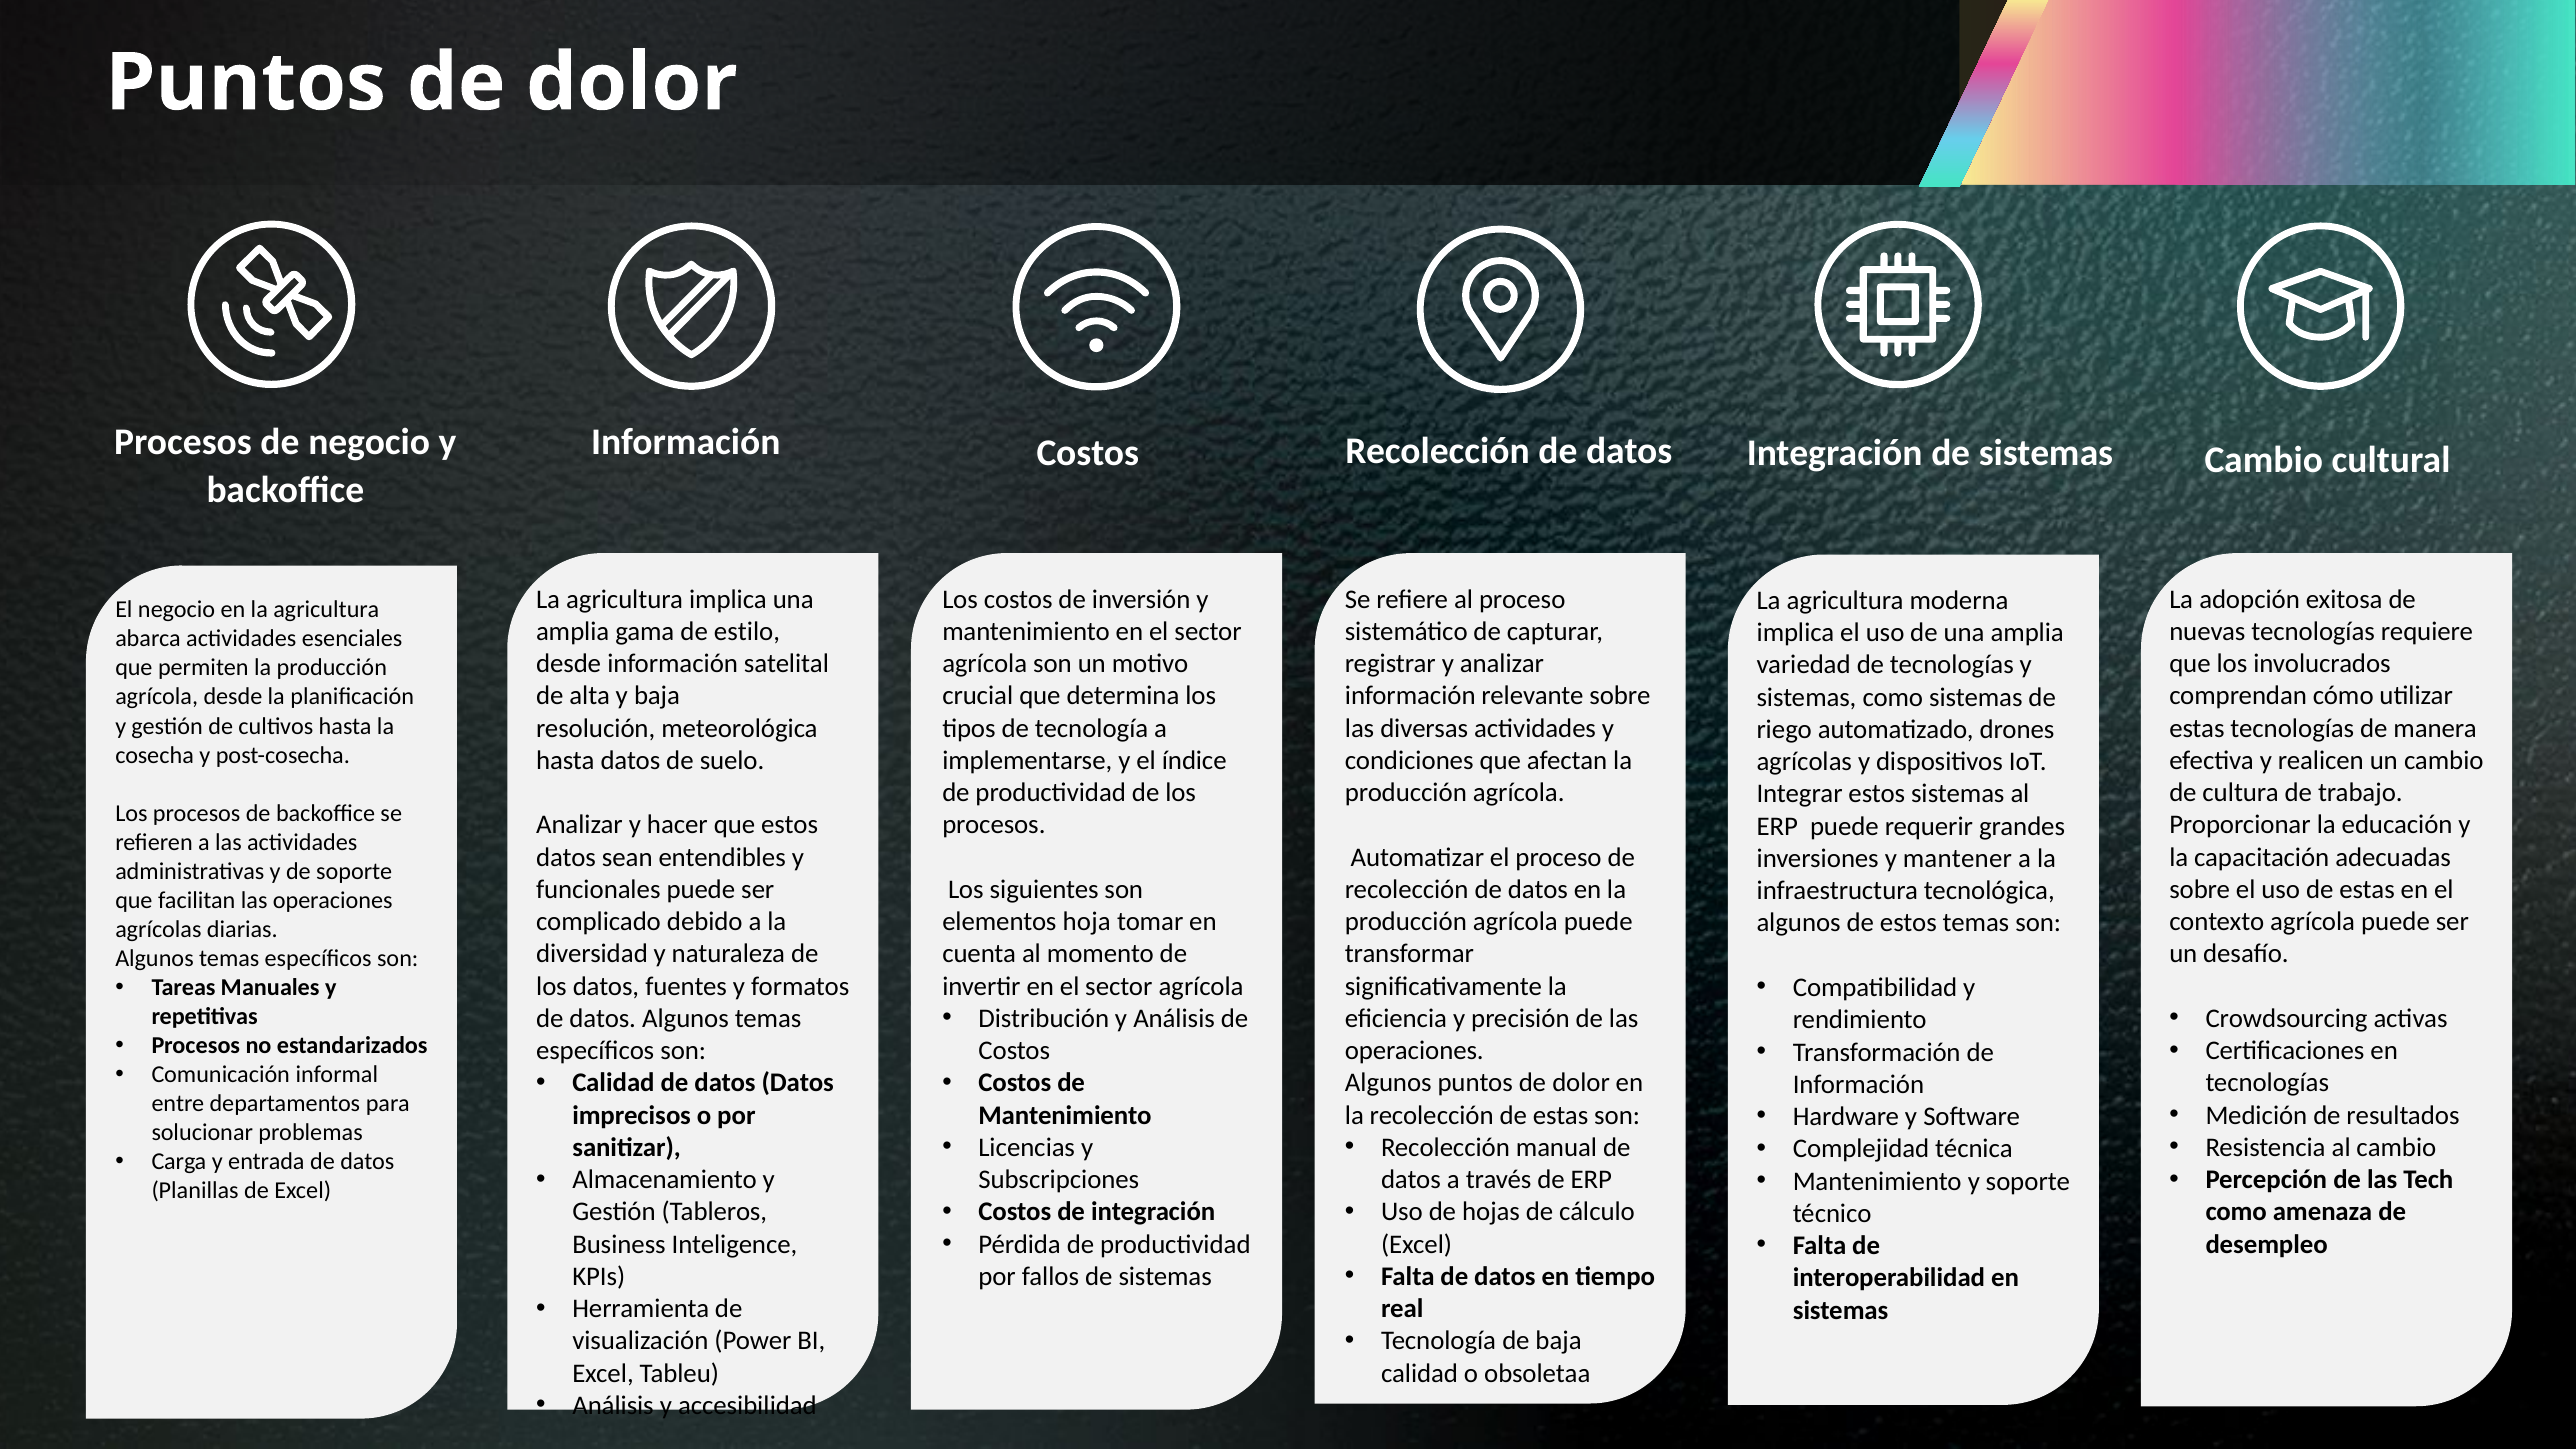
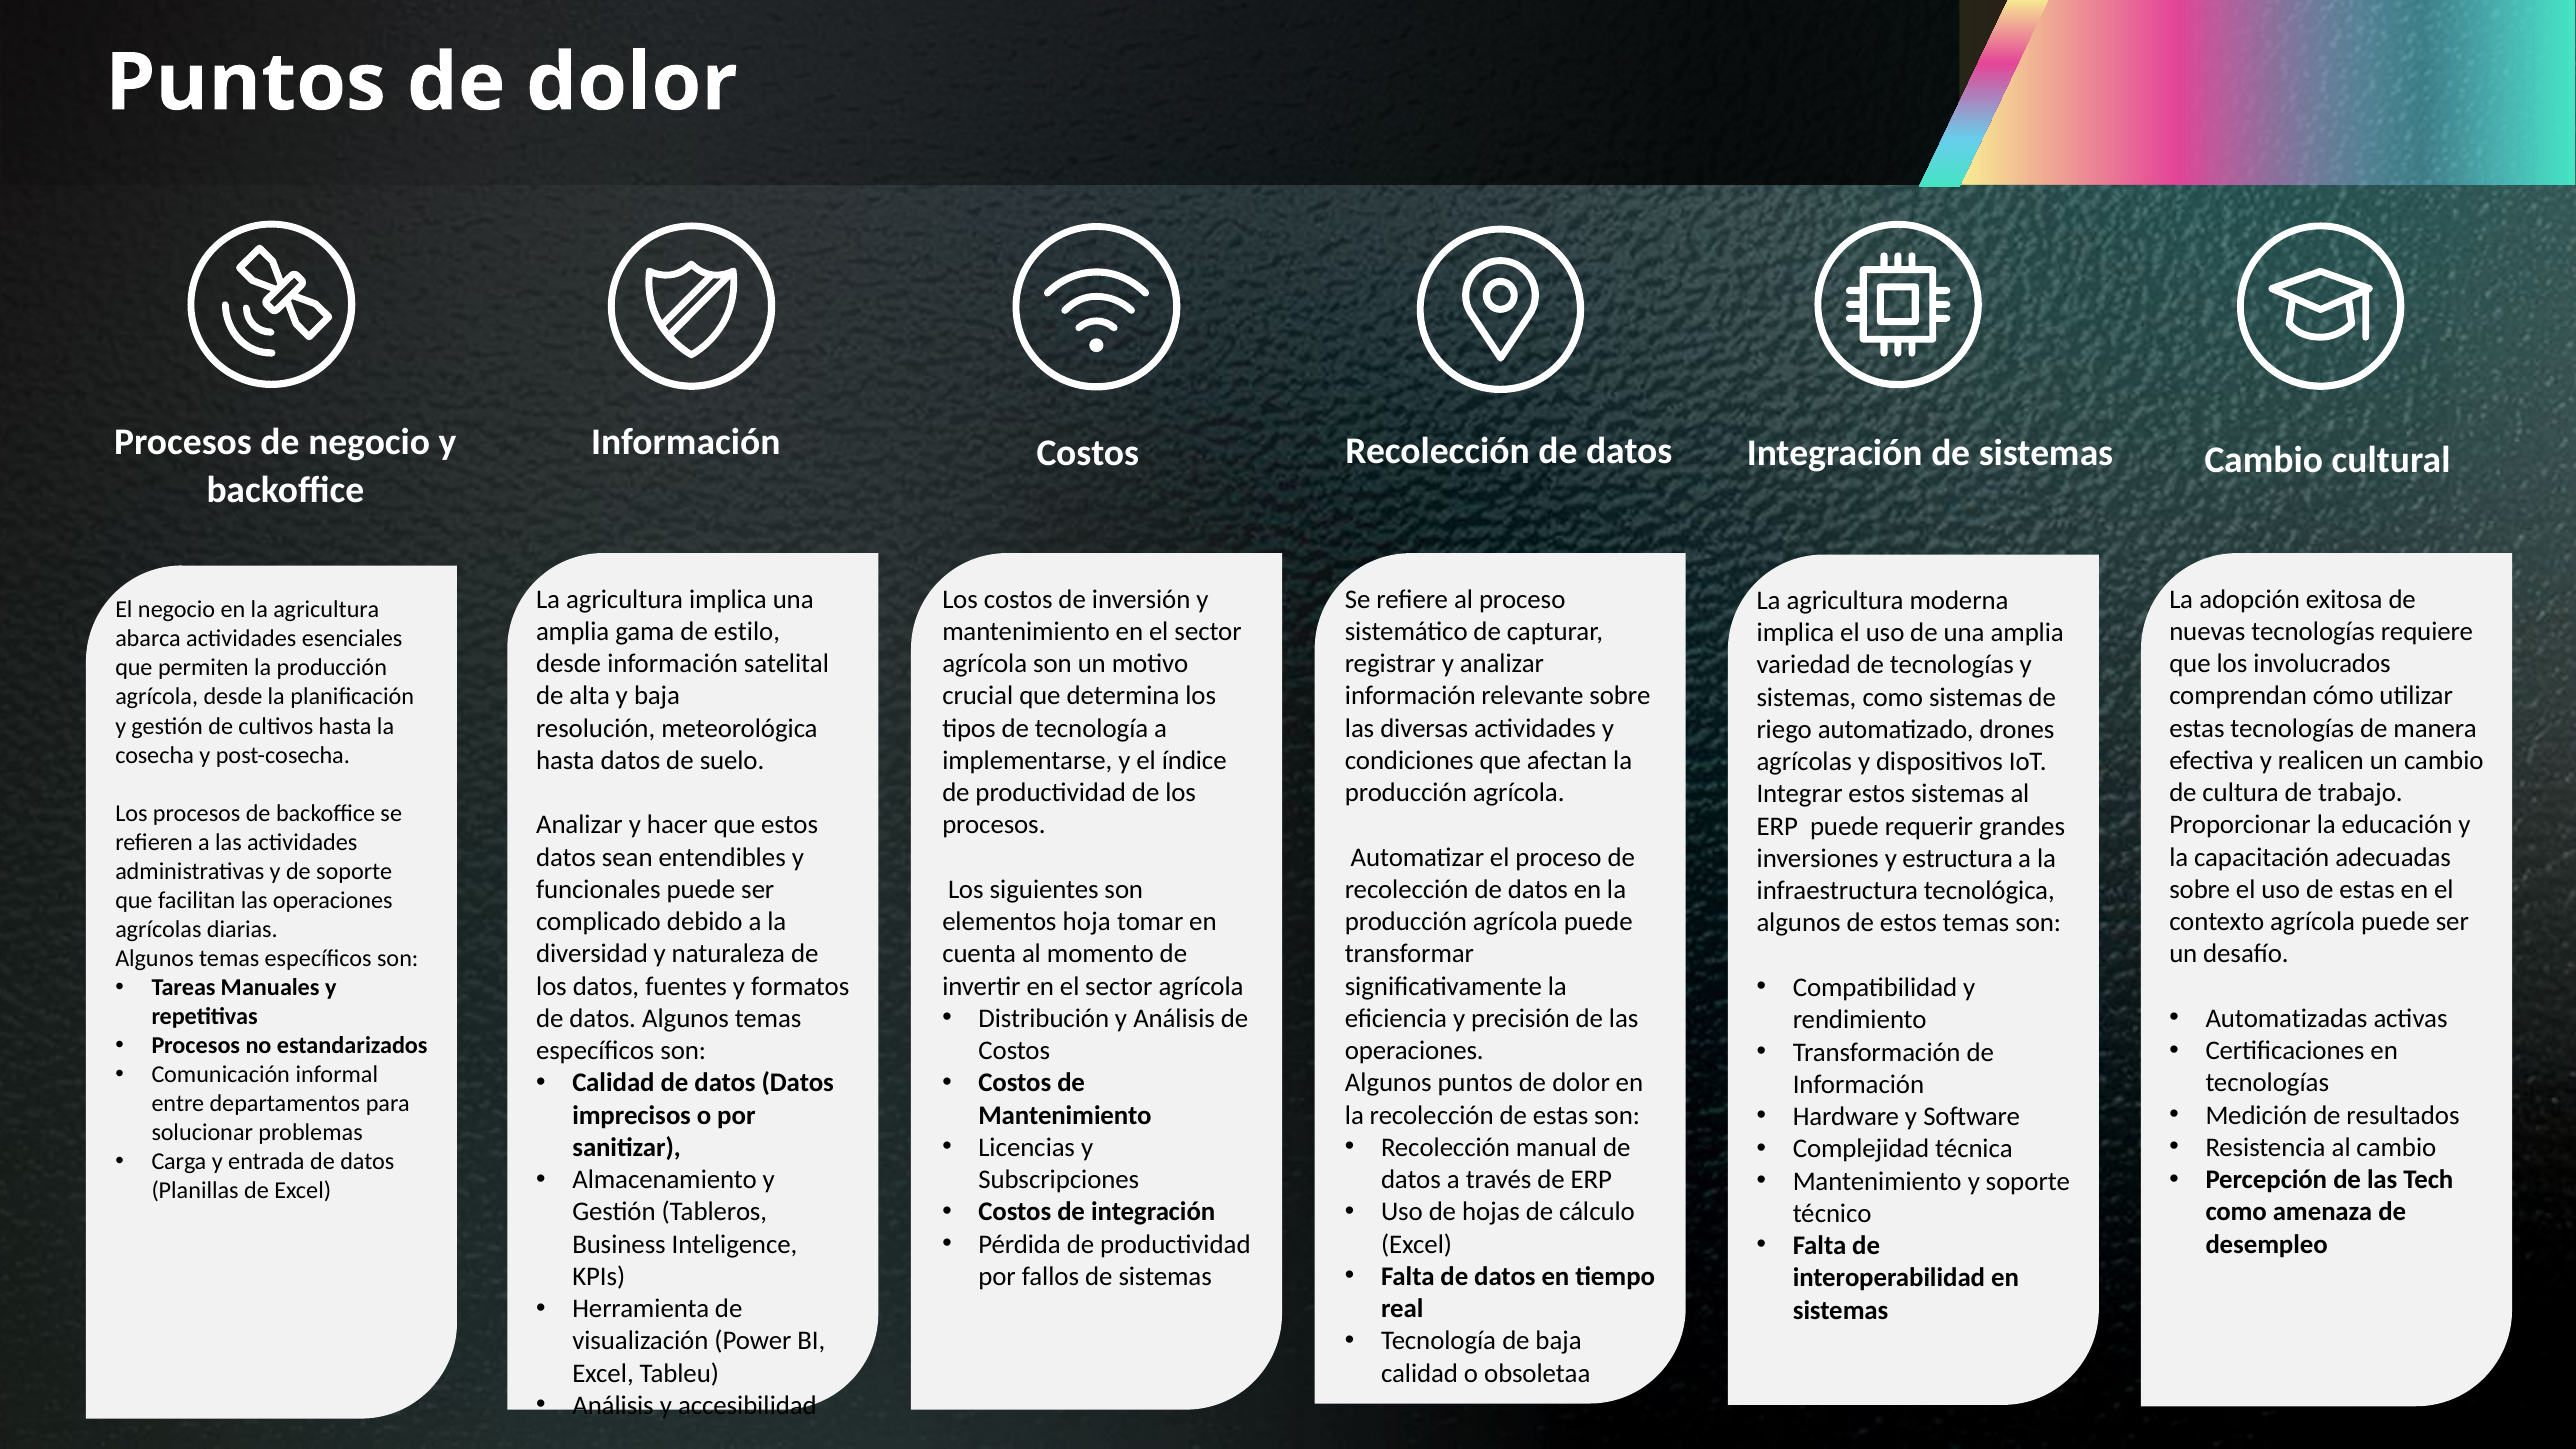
mantener: mantener -> estructura (1958, 859)
Crowdsourcing: Crowdsourcing -> Automatizadas (2286, 1019)
